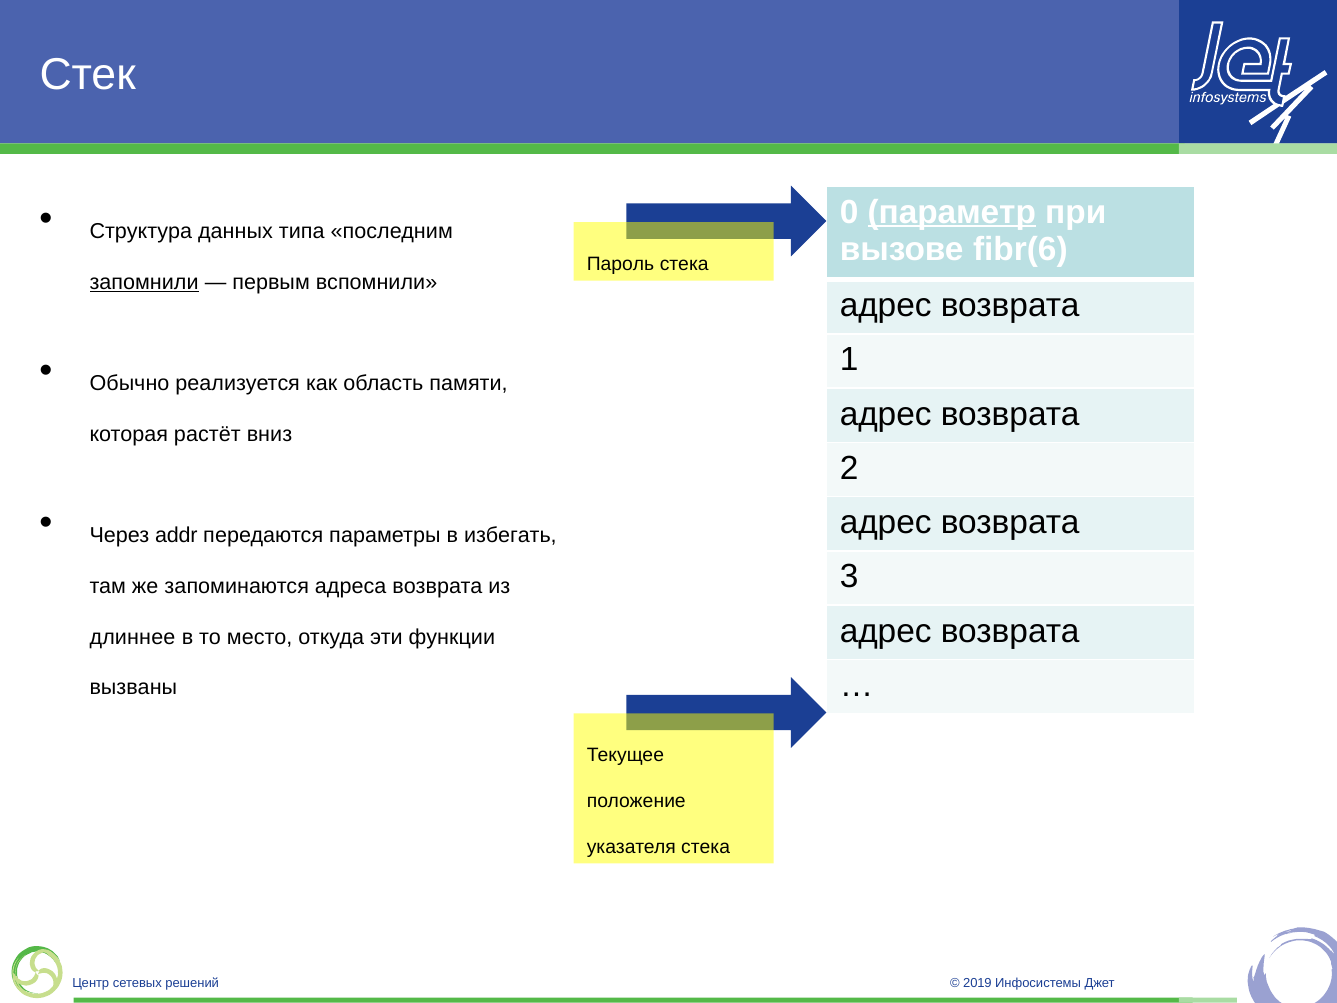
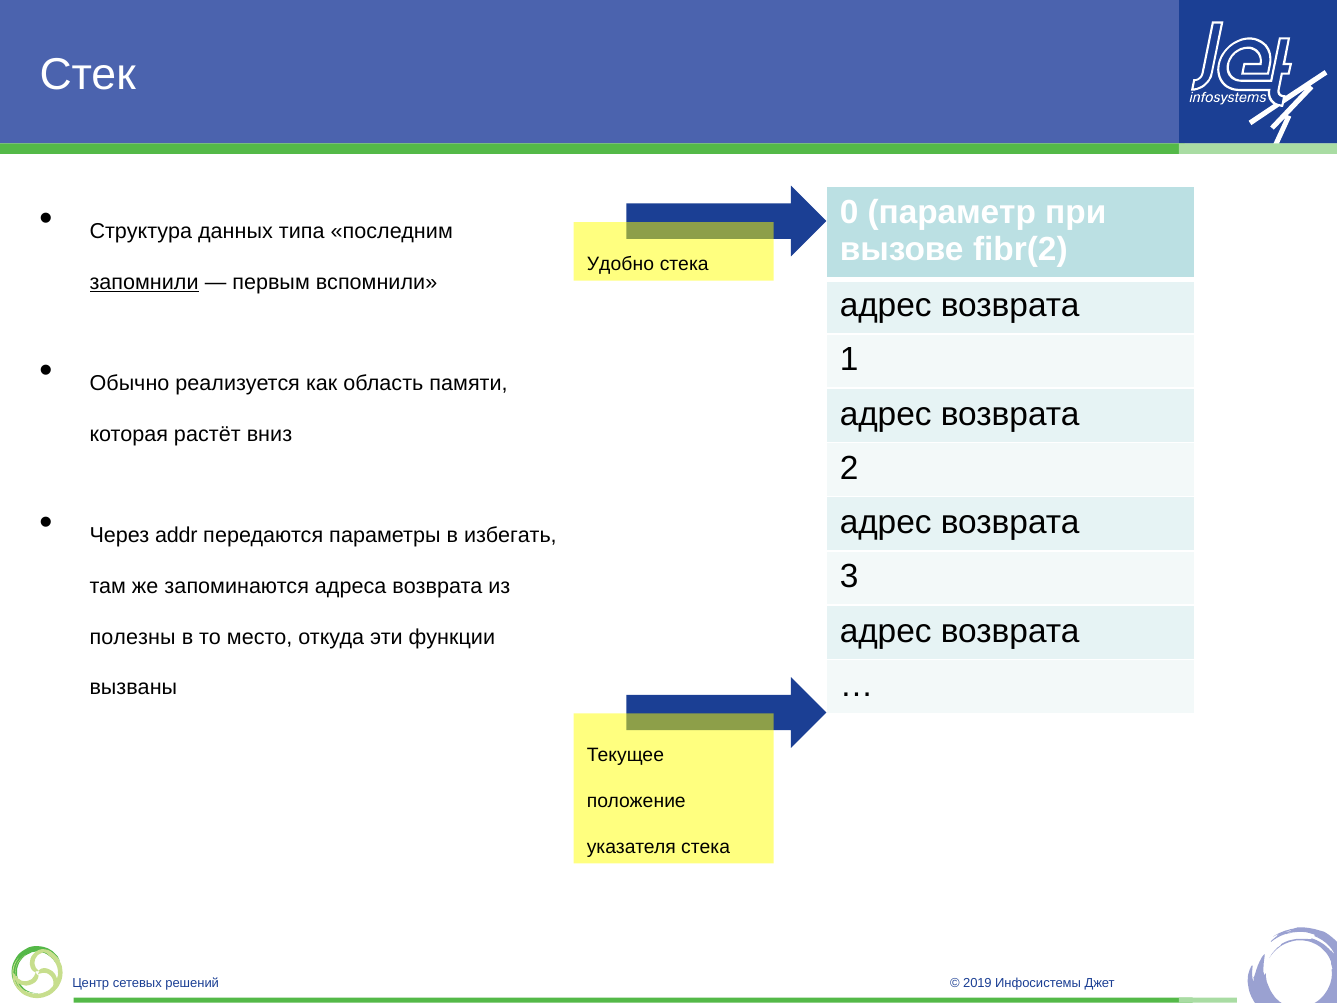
параметр underline: present -> none (952, 212)
fibr(6: fibr(6 -> fibr(2 (1020, 249)
Пароль: Пароль -> Удобно (621, 264)
длиннее: длиннее -> полезны (133, 637)
